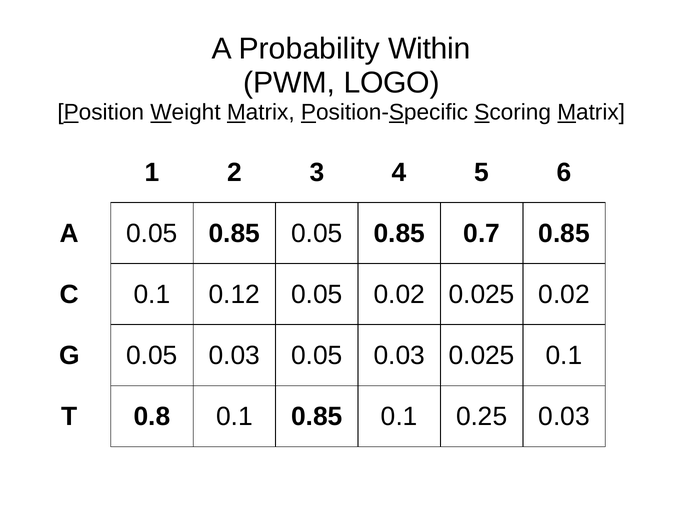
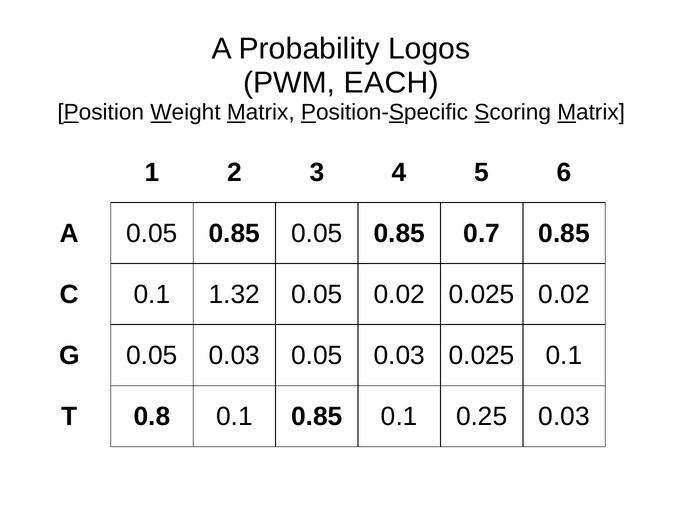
Within: Within -> Logos (429, 49)
LOGO: LOGO -> EACH (391, 83)
0.12: 0.12 -> 1.32 (234, 295)
